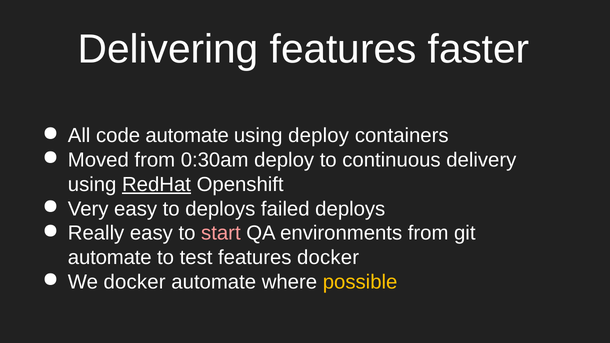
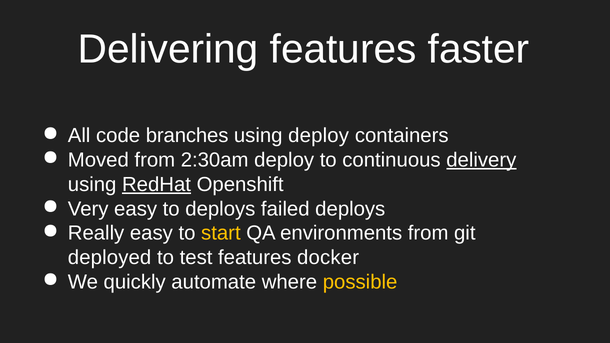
code automate: automate -> branches (187, 136)
0:30am: 0:30am -> 2:30am (215, 160)
delivery underline: none -> present (481, 160)
start colour: pink -> yellow (221, 233)
automate: automate -> deployed (110, 258)
We docker: docker -> quickly (135, 282)
